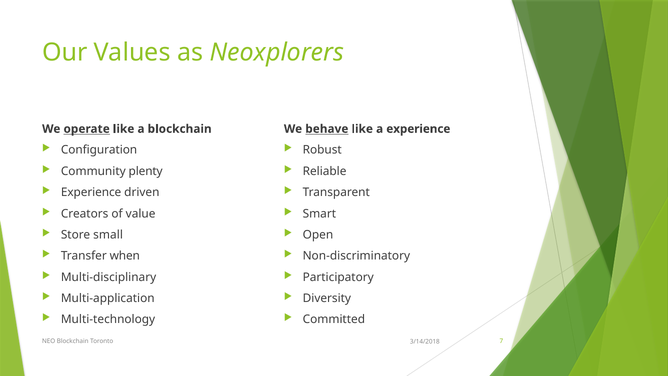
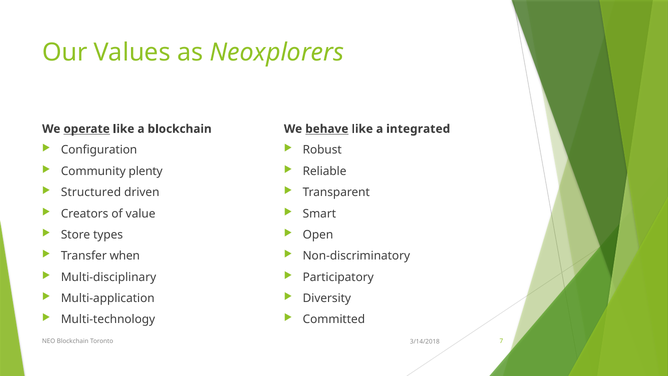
a experience: experience -> integrated (418, 129)
Experience: Experience -> Structured (91, 192)
small: small -> types (108, 235)
